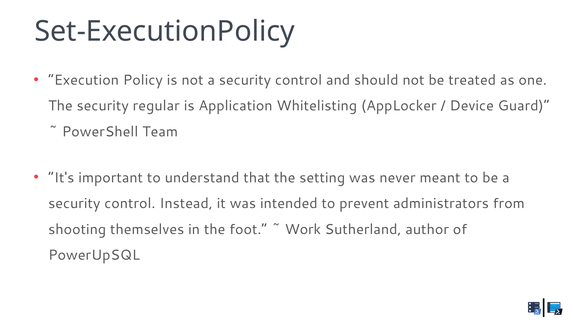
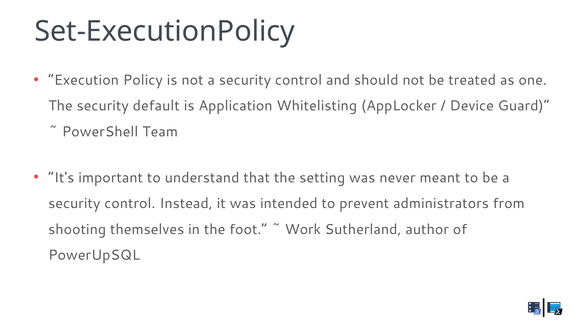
regular: regular -> default (156, 106)
